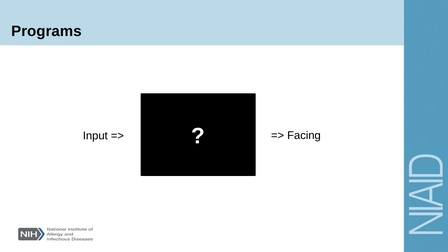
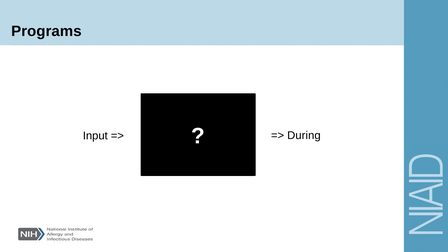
Facing: Facing -> During (304, 135)
